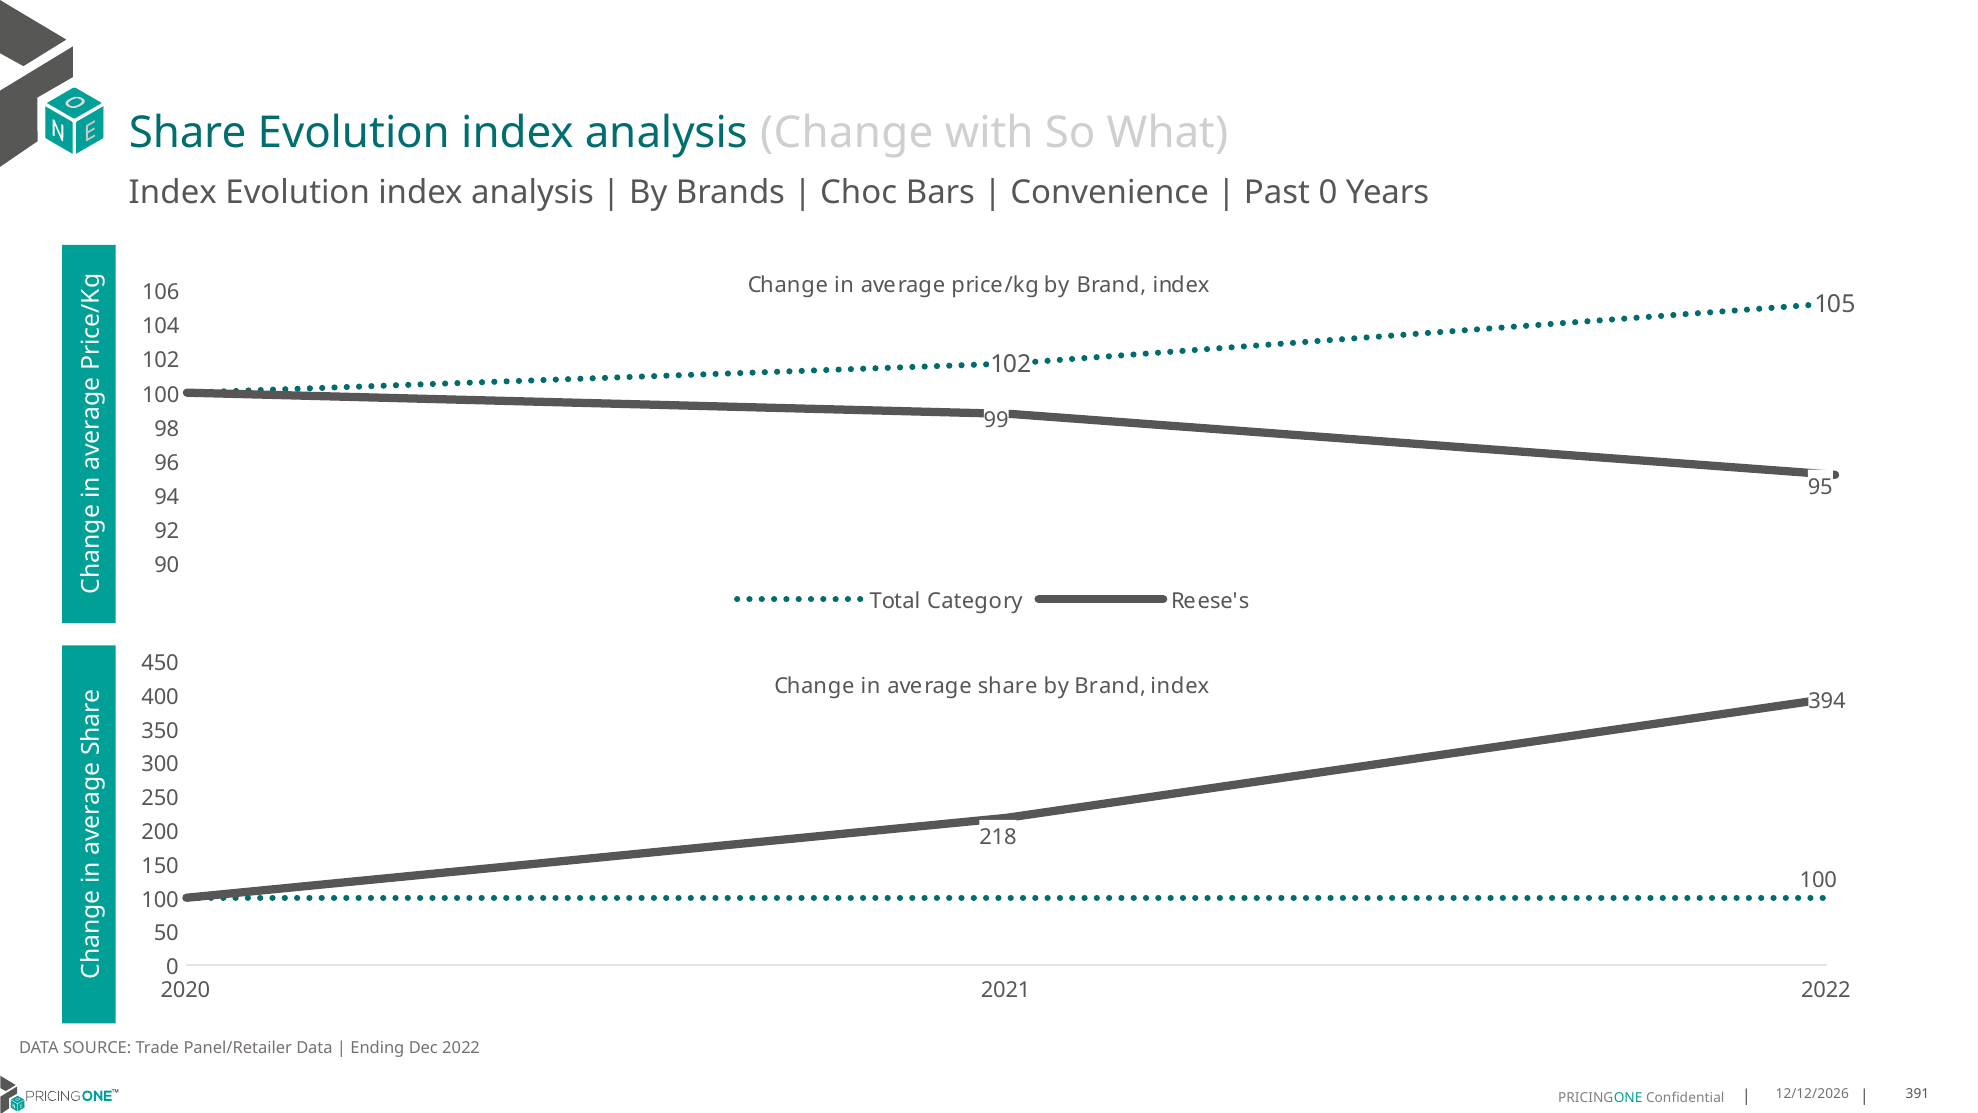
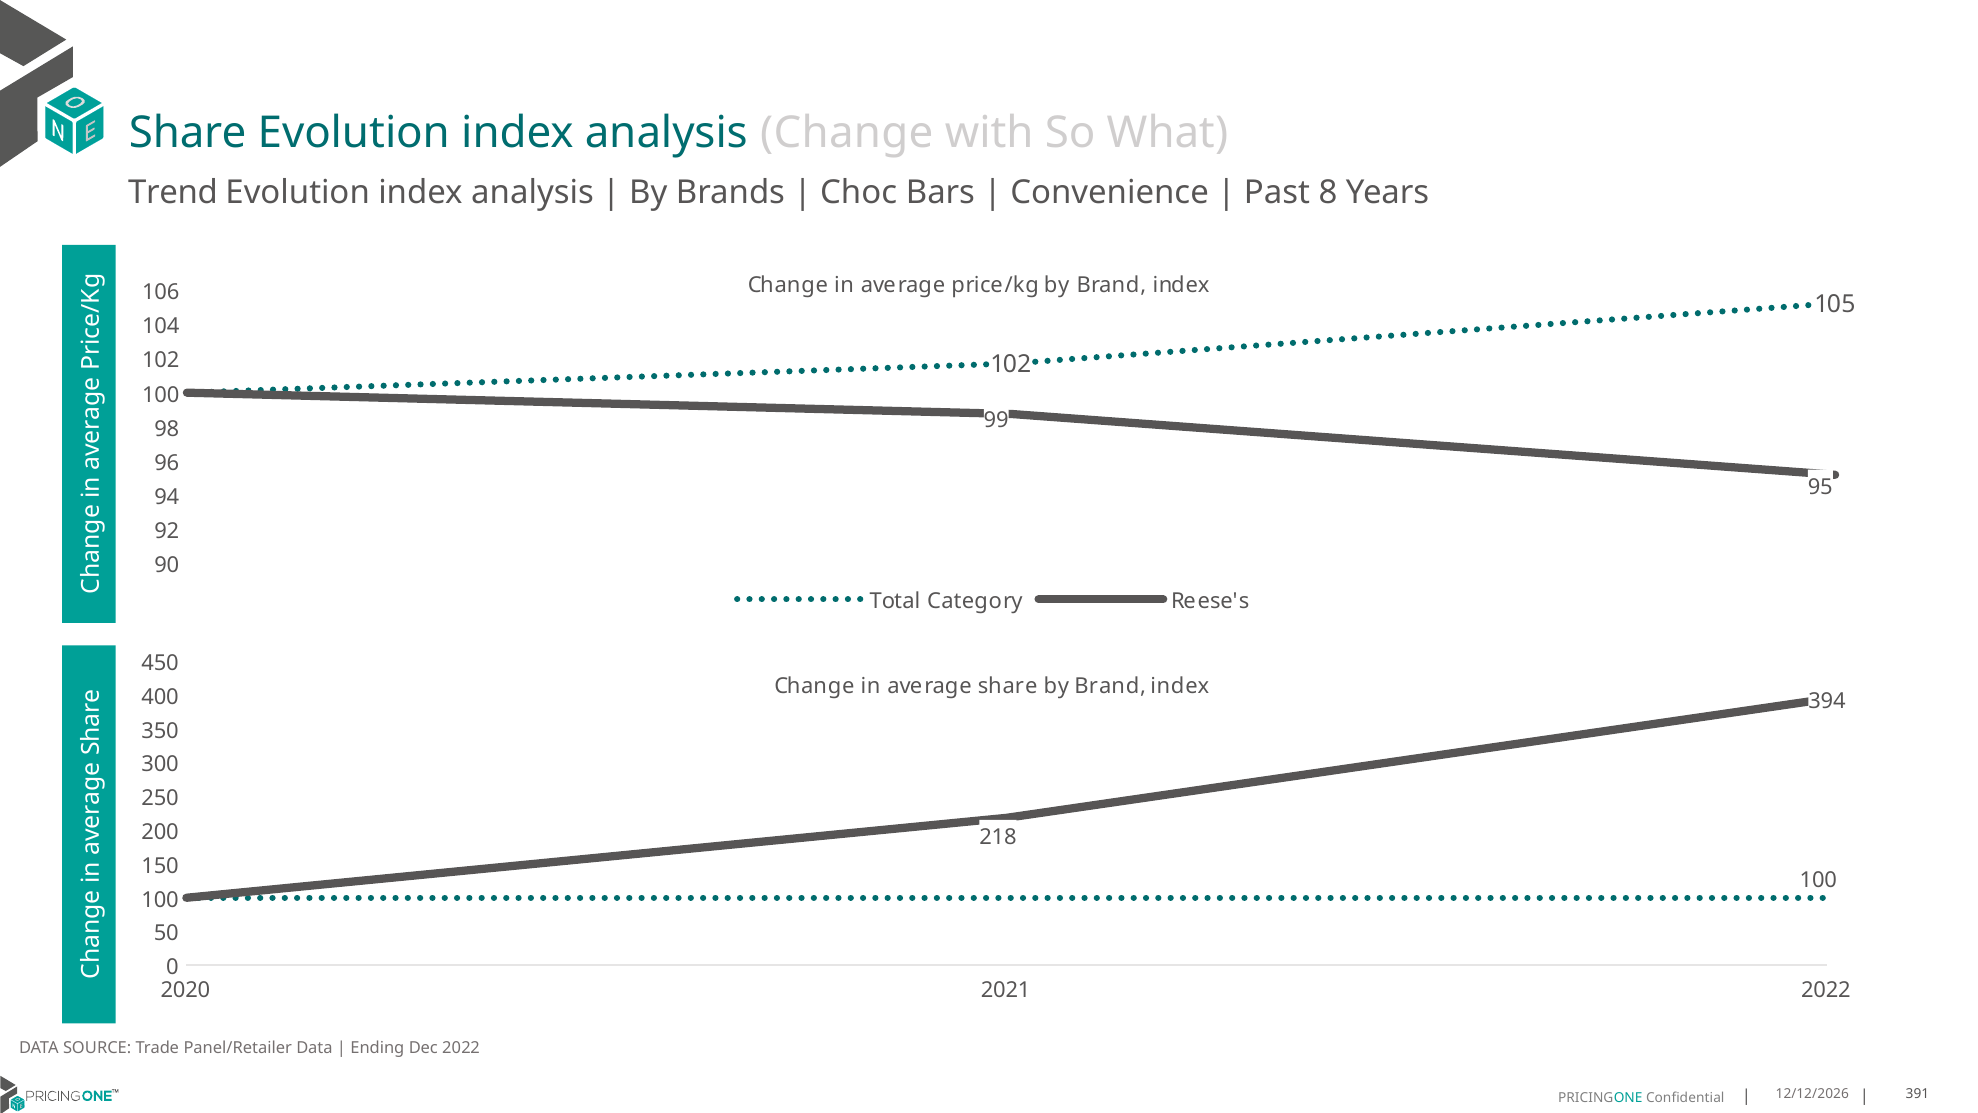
Index: Index -> Trend (173, 193)
Past 0: 0 -> 8 (1328, 193)
